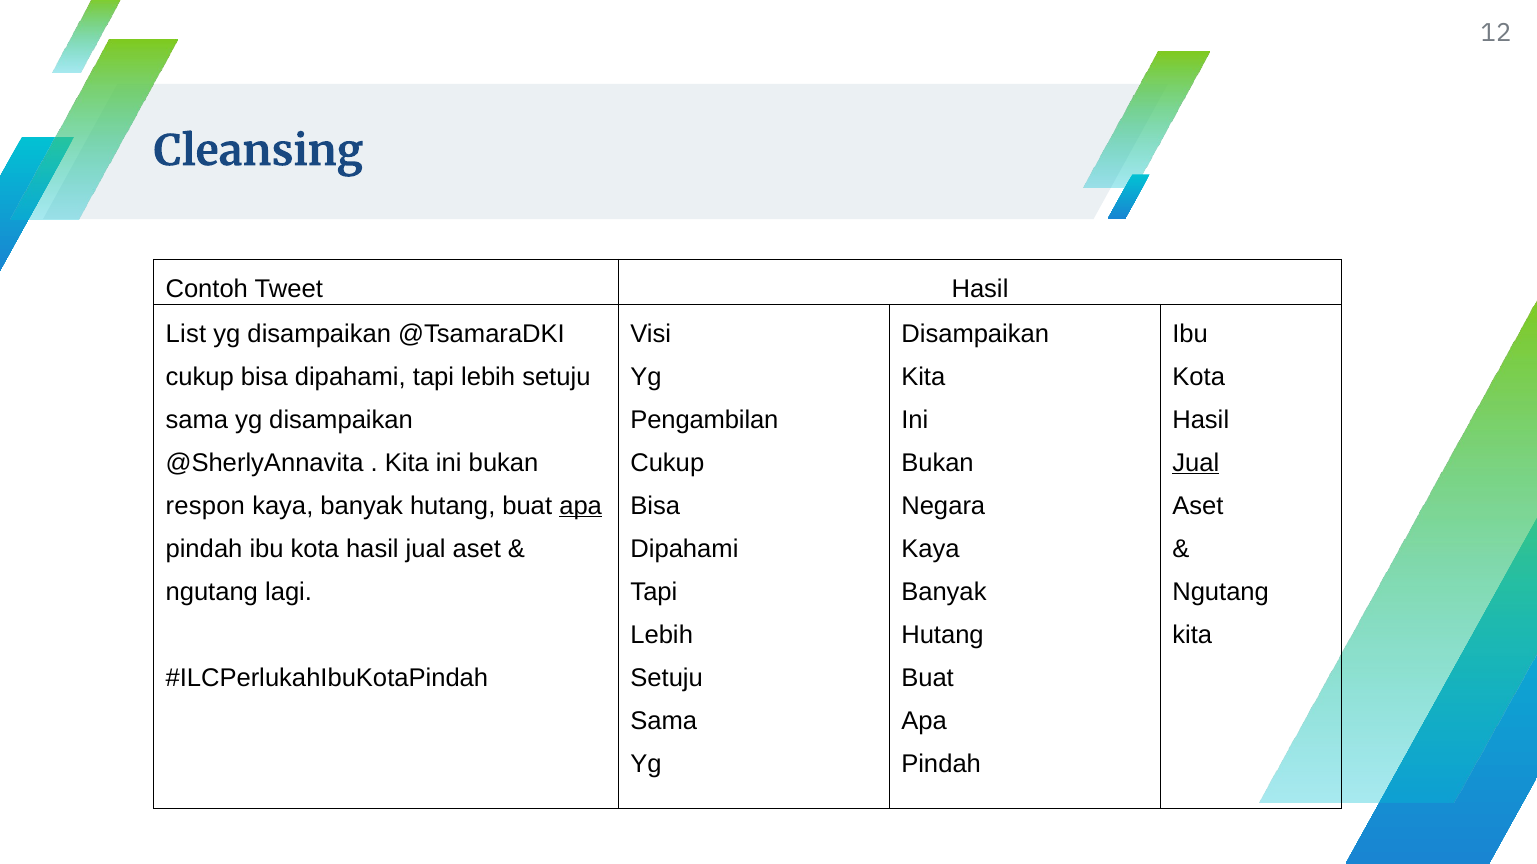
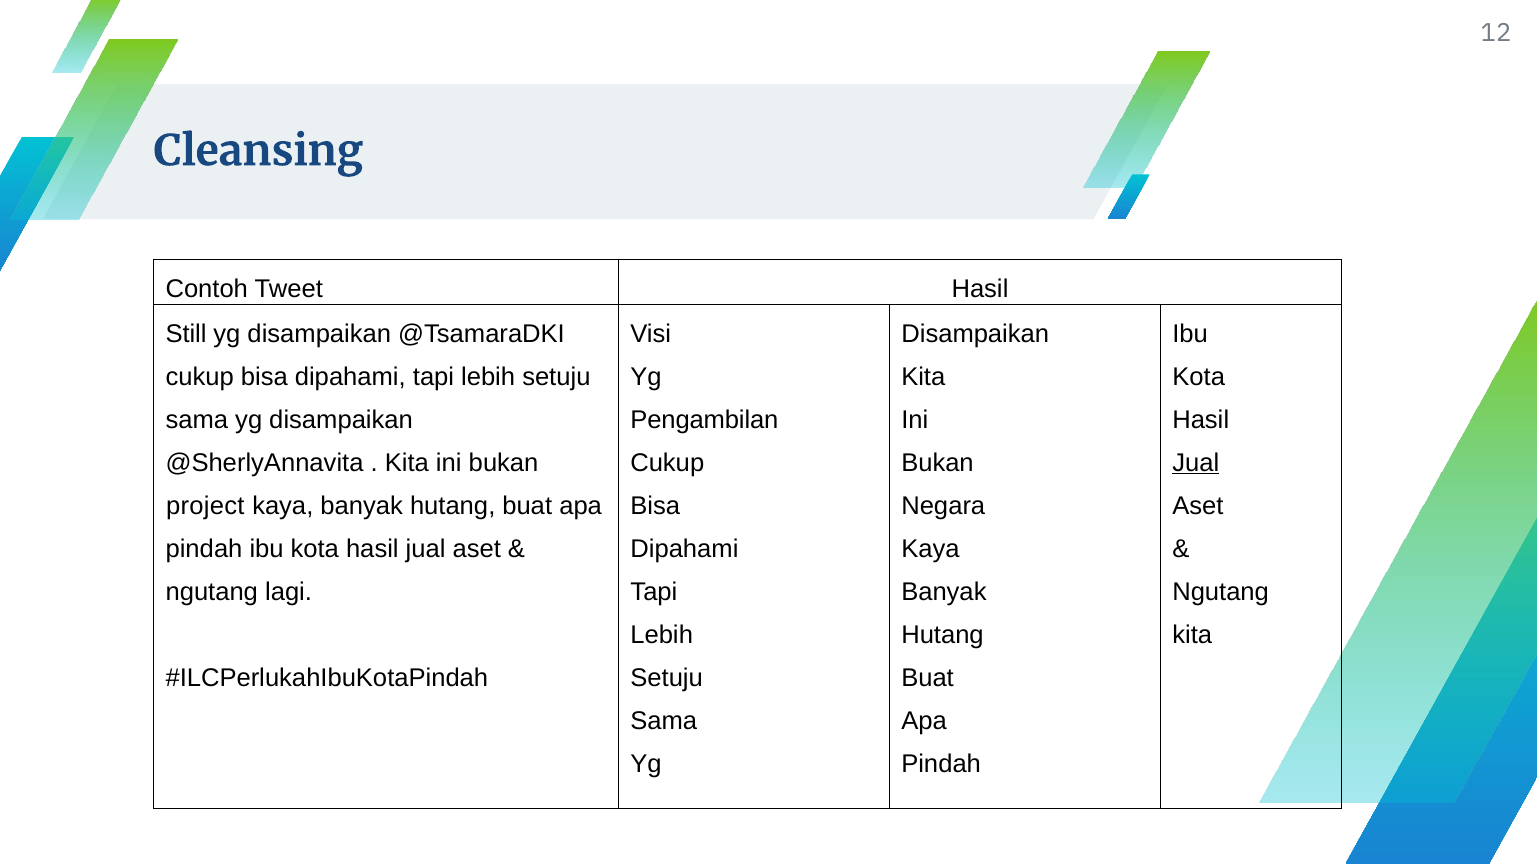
List: List -> Still (186, 334)
respon: respon -> project (205, 506)
apa underline: present -> none (581, 506)
